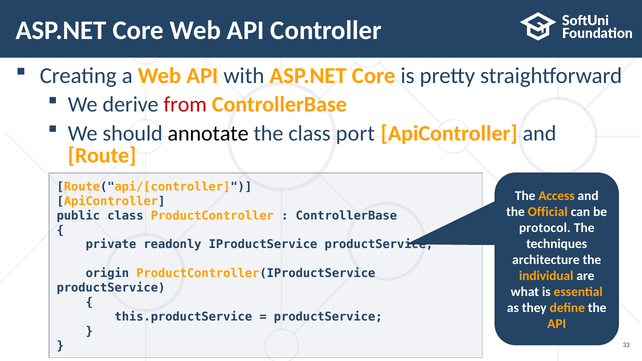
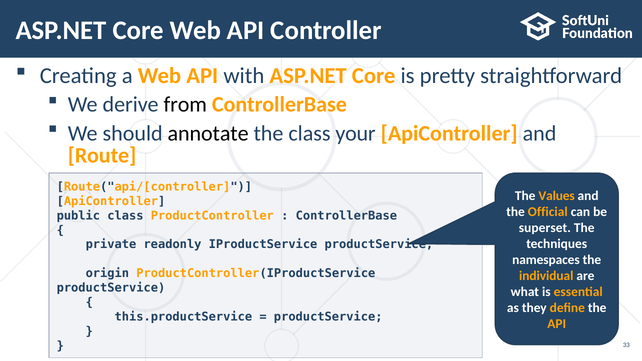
from colour: red -> black (185, 105)
port: port -> your (356, 133)
Access: Access -> Values (557, 196)
protocol: protocol -> superset (545, 228)
architecture: architecture -> namespaces (546, 260)
